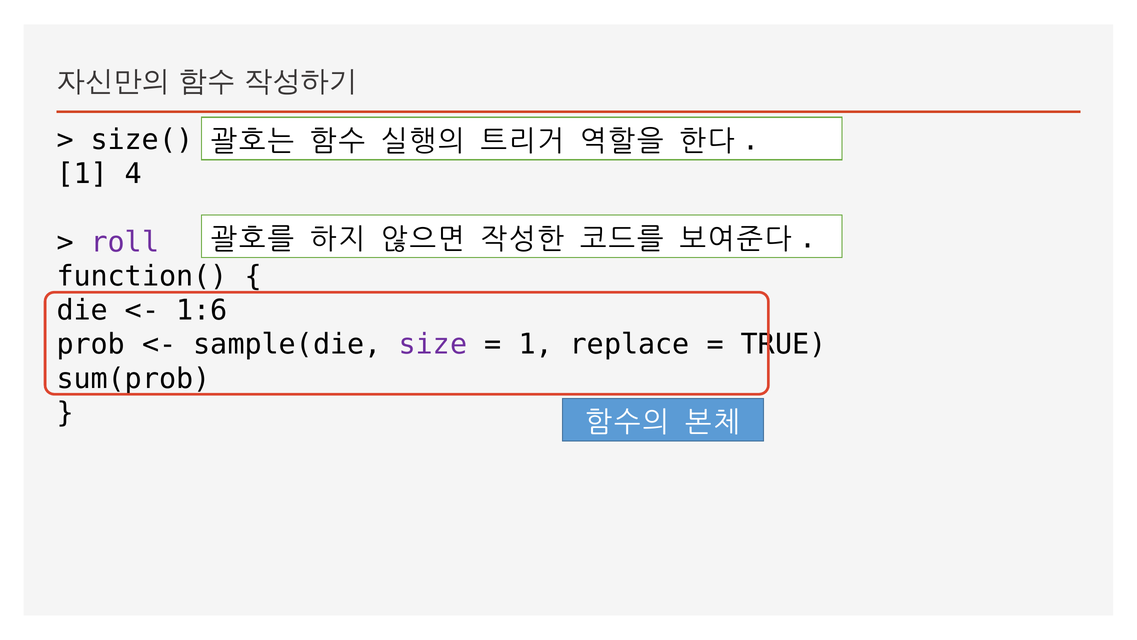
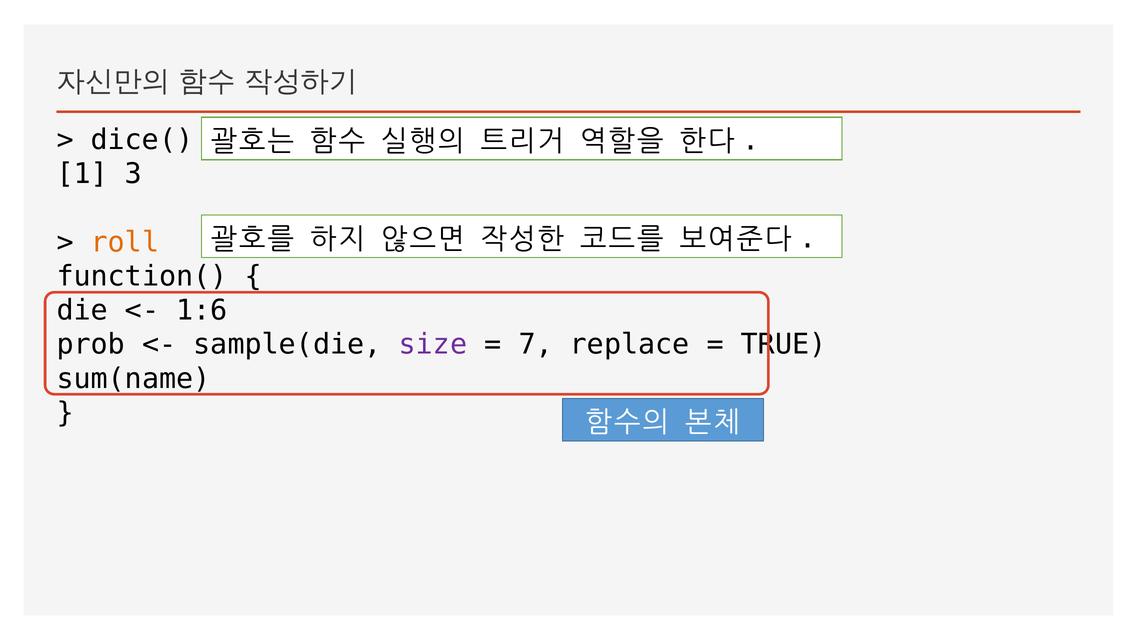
size(: size( -> dice( (142, 140)
4: 4 -> 3 (133, 174)
roll colour: purple -> orange (125, 242)
1: 1 -> 7 (536, 344)
sum(prob: sum(prob -> sum(name (134, 378)
